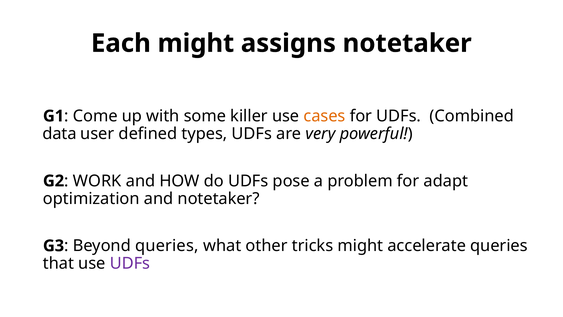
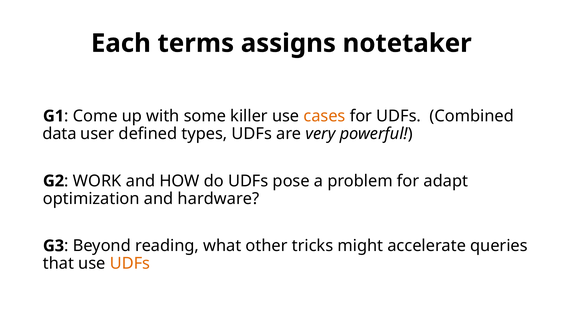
Each might: might -> terms (196, 43)
and notetaker: notetaker -> hardware (219, 198)
Beyond queries: queries -> reading (167, 246)
UDFs colour: purple -> orange (130, 263)
